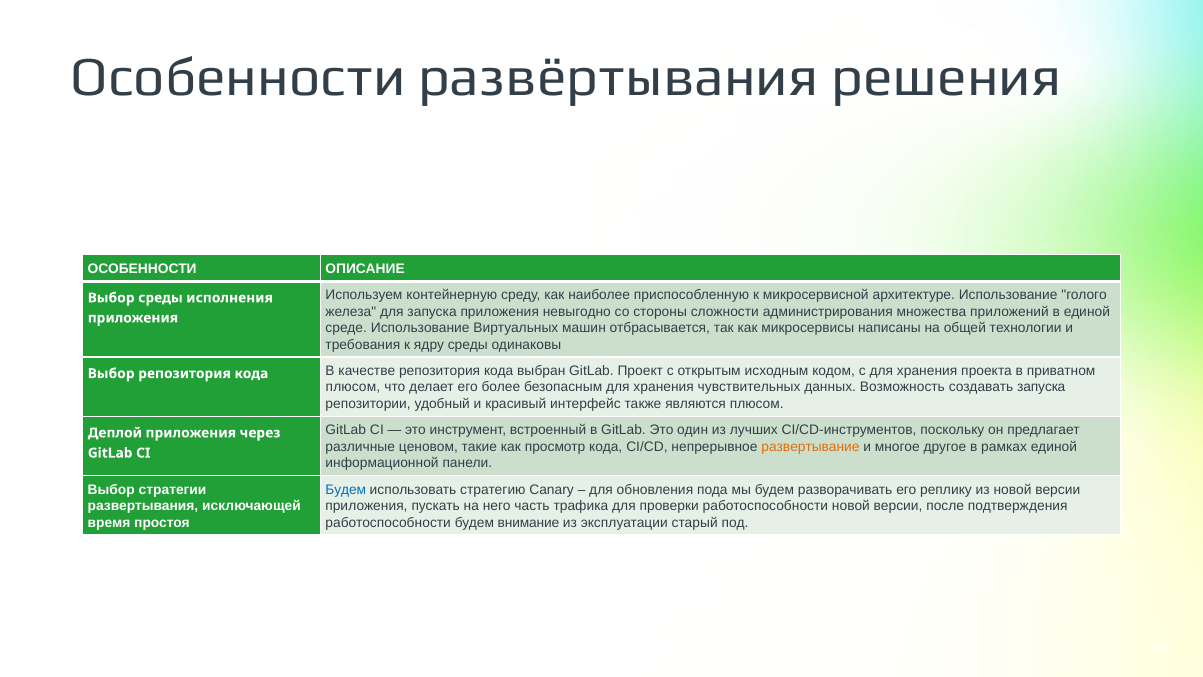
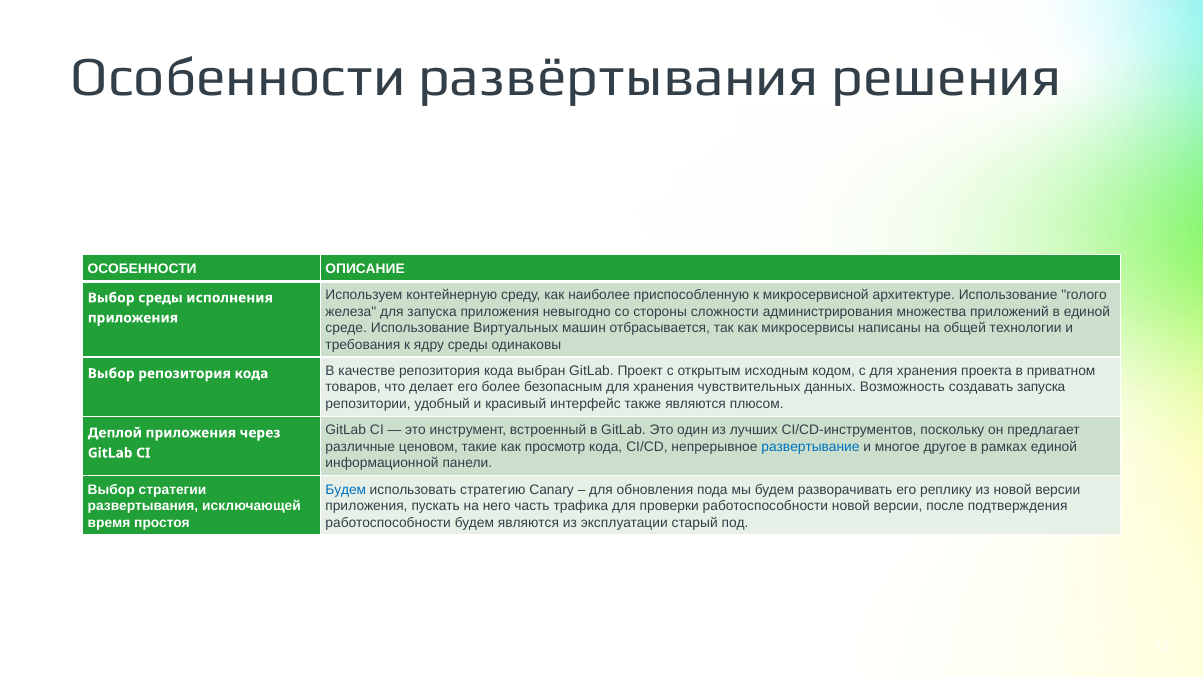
плюсом: плюсом -> товаров (353, 387)
развертывание colour: orange -> blue (810, 447)
будем внимание: внимание -> являются (528, 522)
